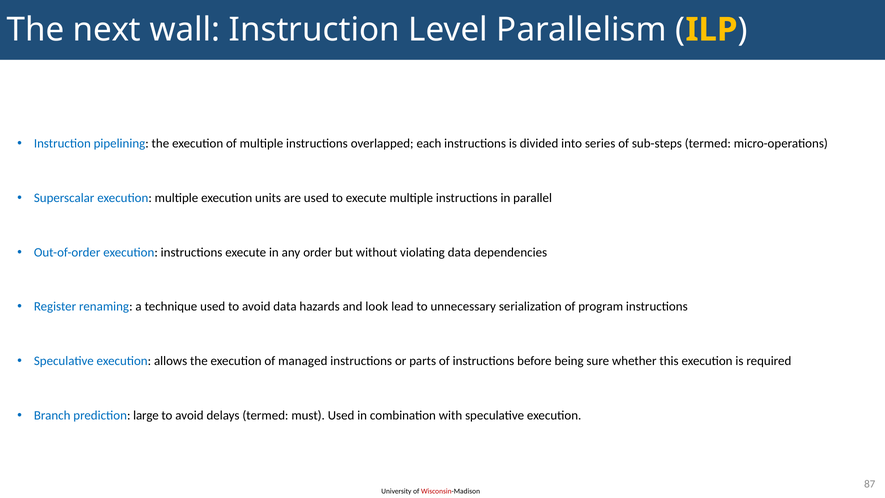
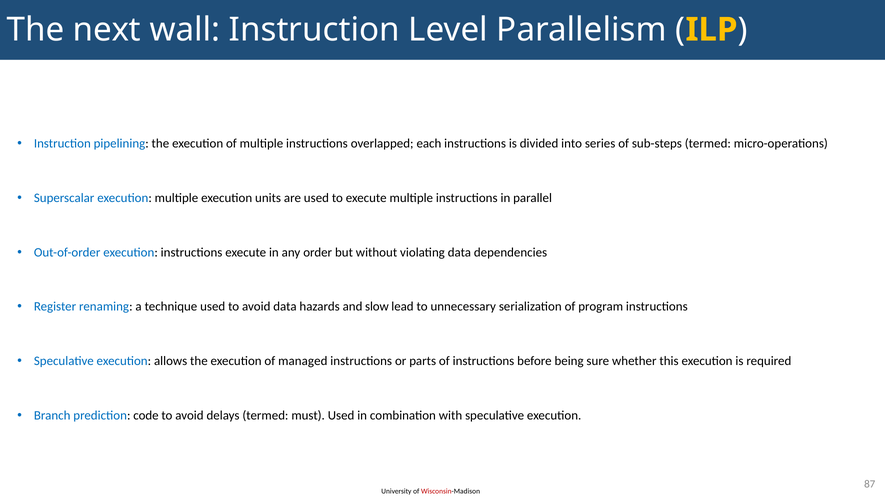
look: look -> slow (377, 307)
large: large -> code (146, 415)
